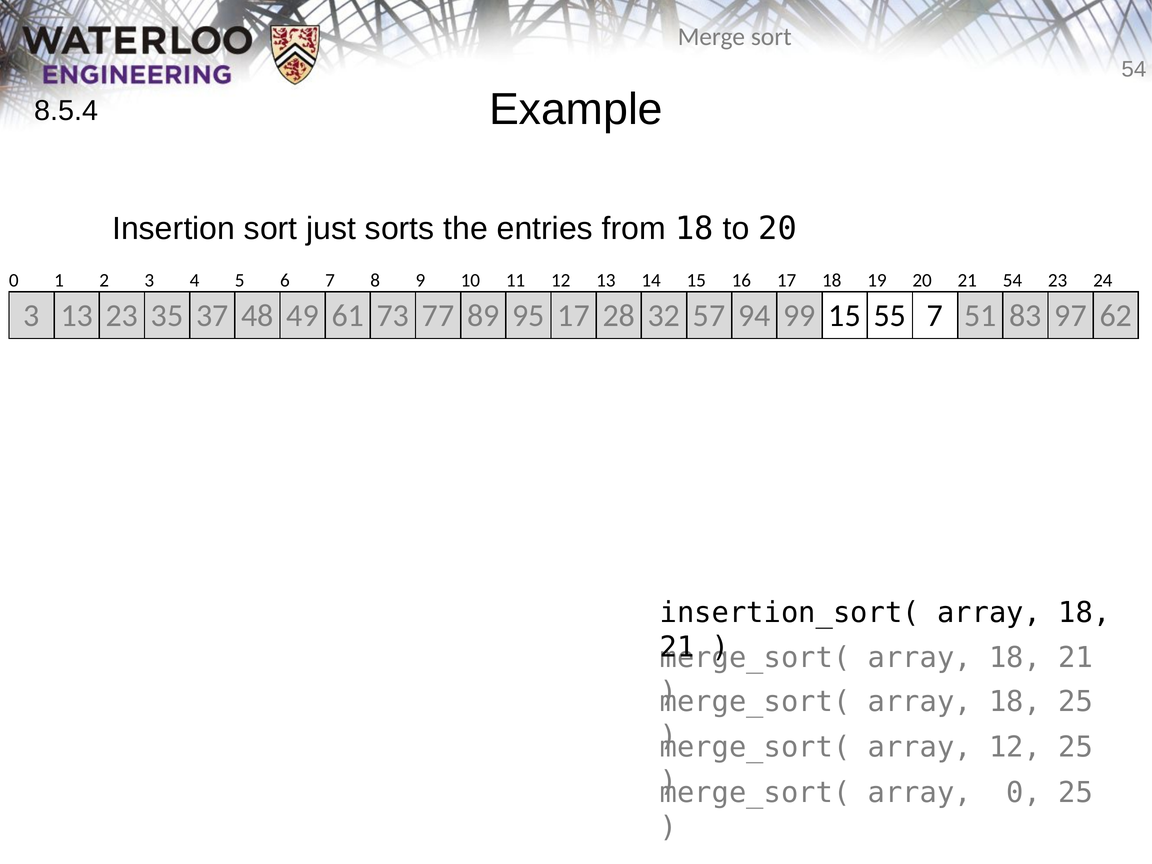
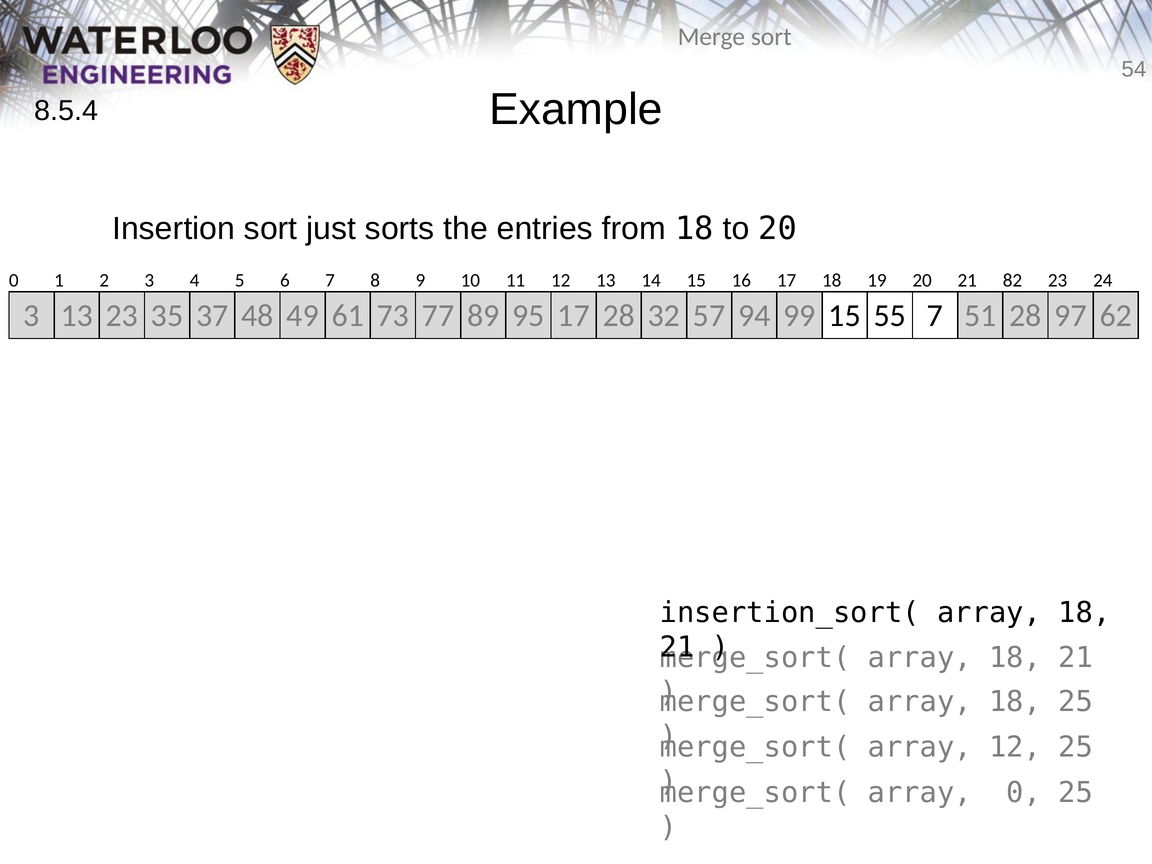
21 54: 54 -> 82 (1012, 281)
51 83: 83 -> 28 (1025, 316)
